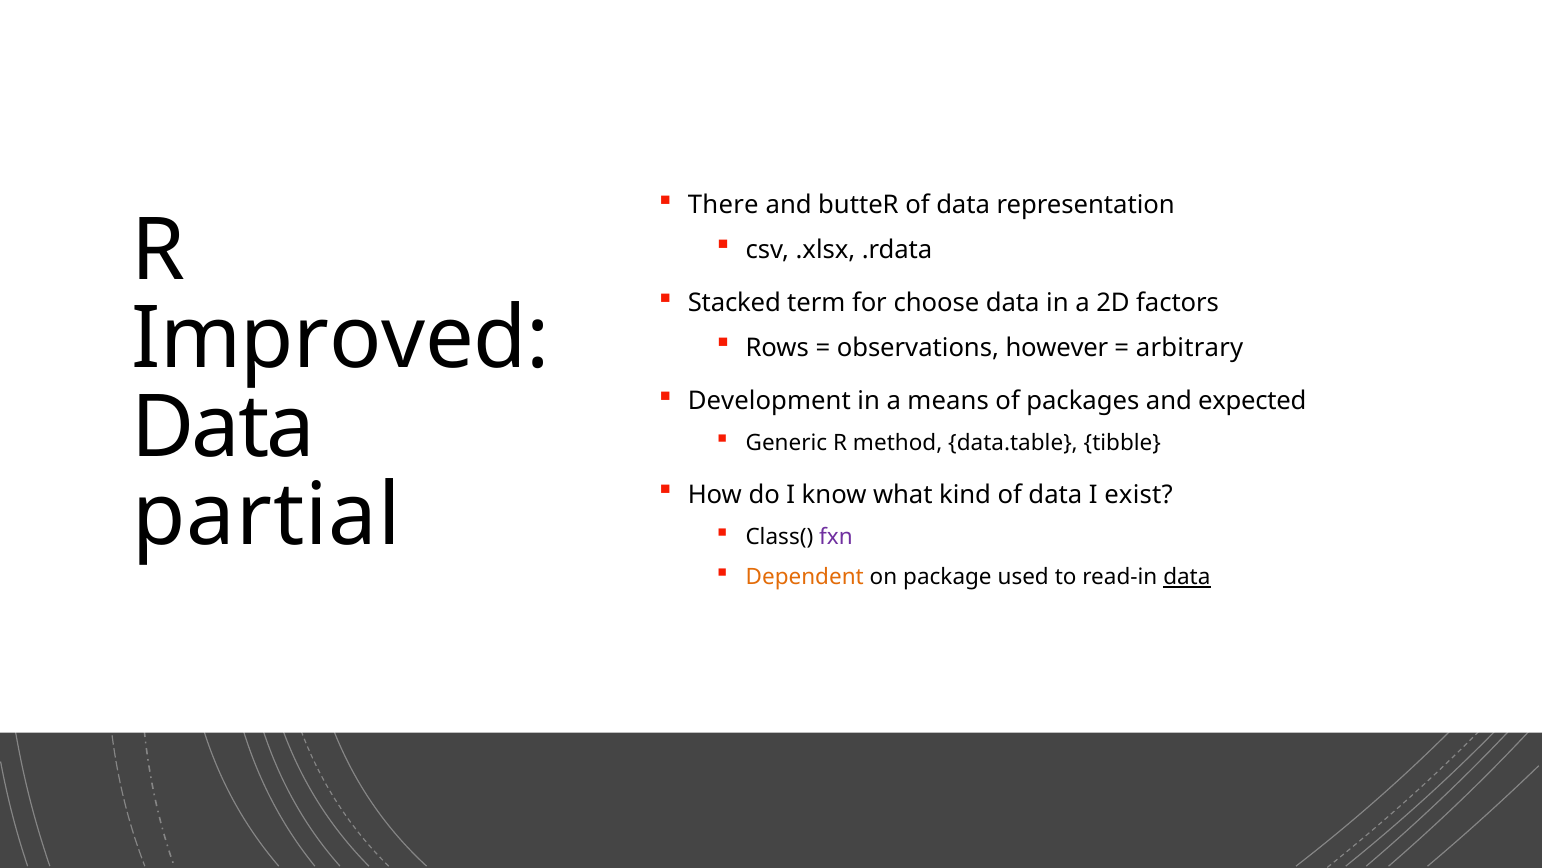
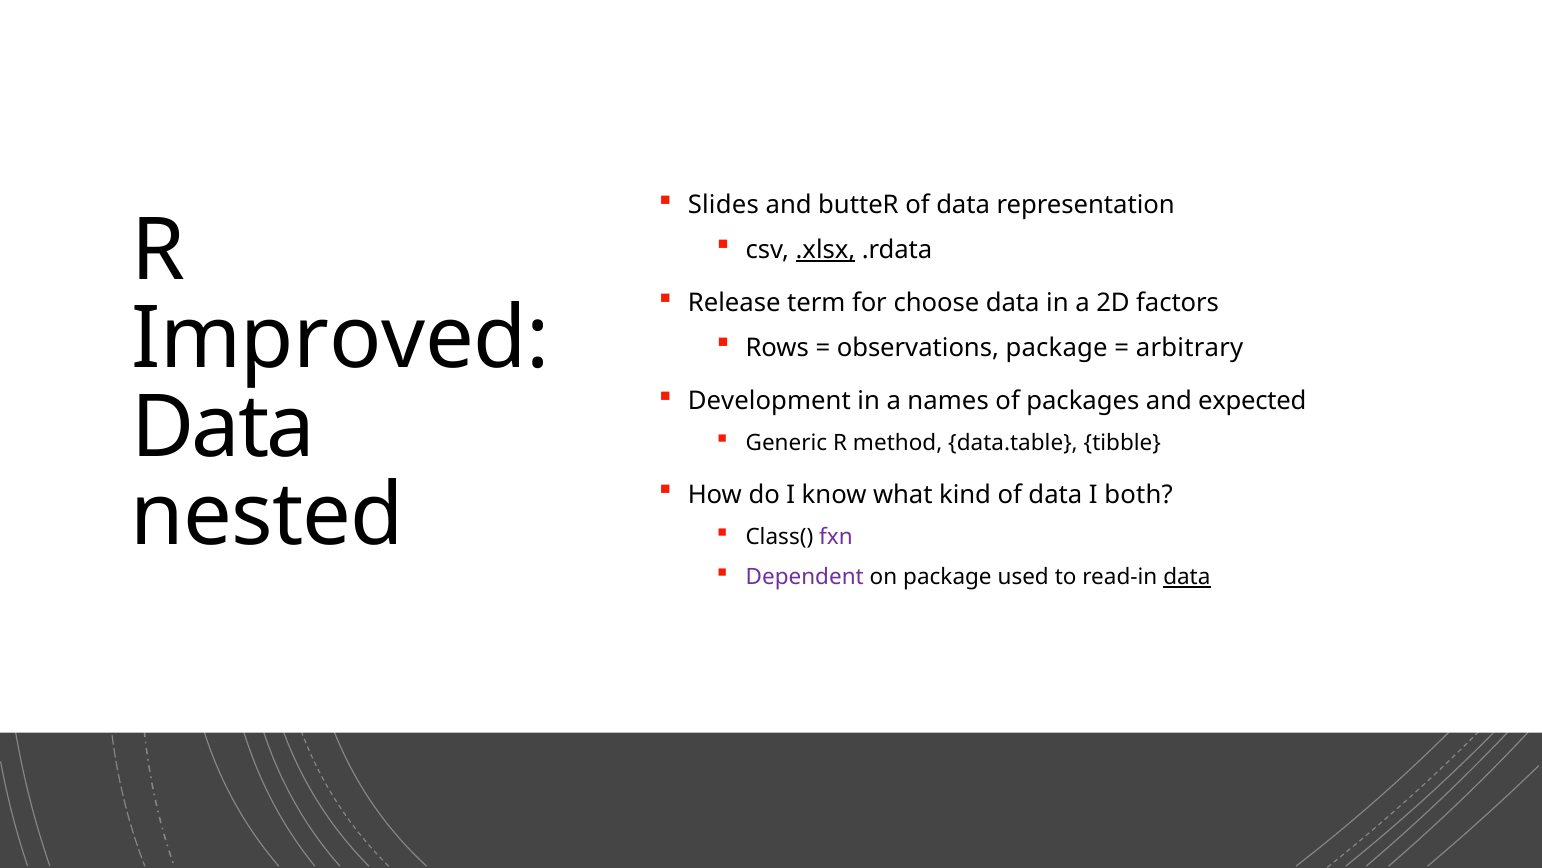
There: There -> Slides (723, 205)
.xlsx underline: none -> present (825, 250)
Stacked: Stacked -> Release (734, 303)
observations however: however -> package (1057, 348)
means: means -> names (948, 401)
exist: exist -> both (1139, 494)
partial: partial -> nested (267, 516)
Dependent colour: orange -> purple (805, 577)
